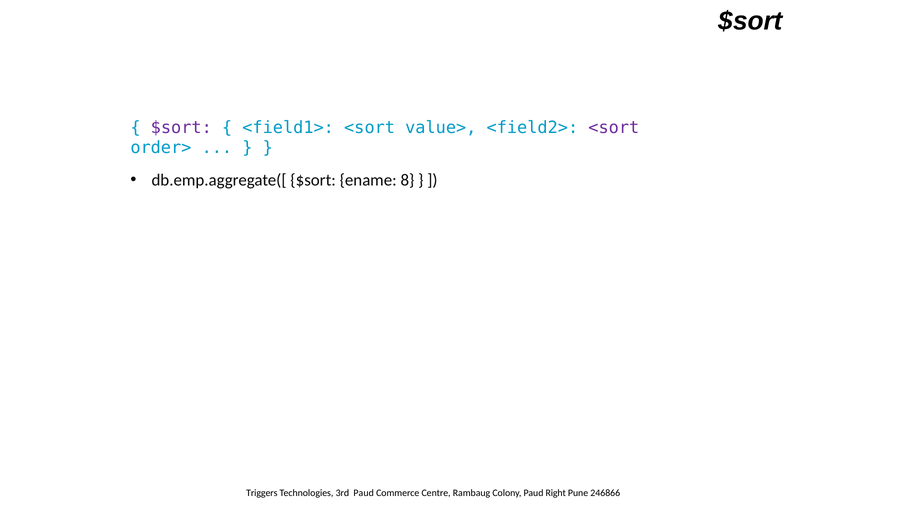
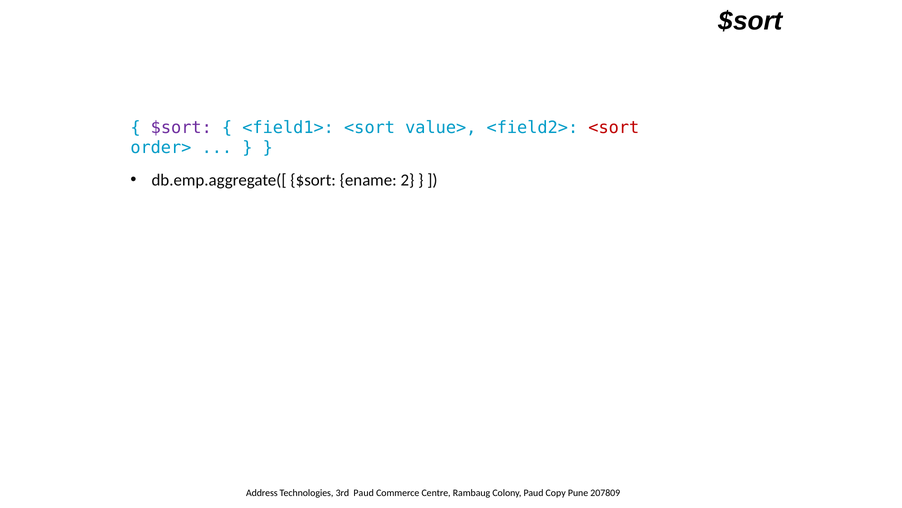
<sort colour: purple -> red (614, 127)
8: 8 -> 2 (407, 180)
Triggers: Triggers -> Address (262, 493)
Right: Right -> Copy (556, 493)
246866: 246866 -> 207809 (605, 493)
